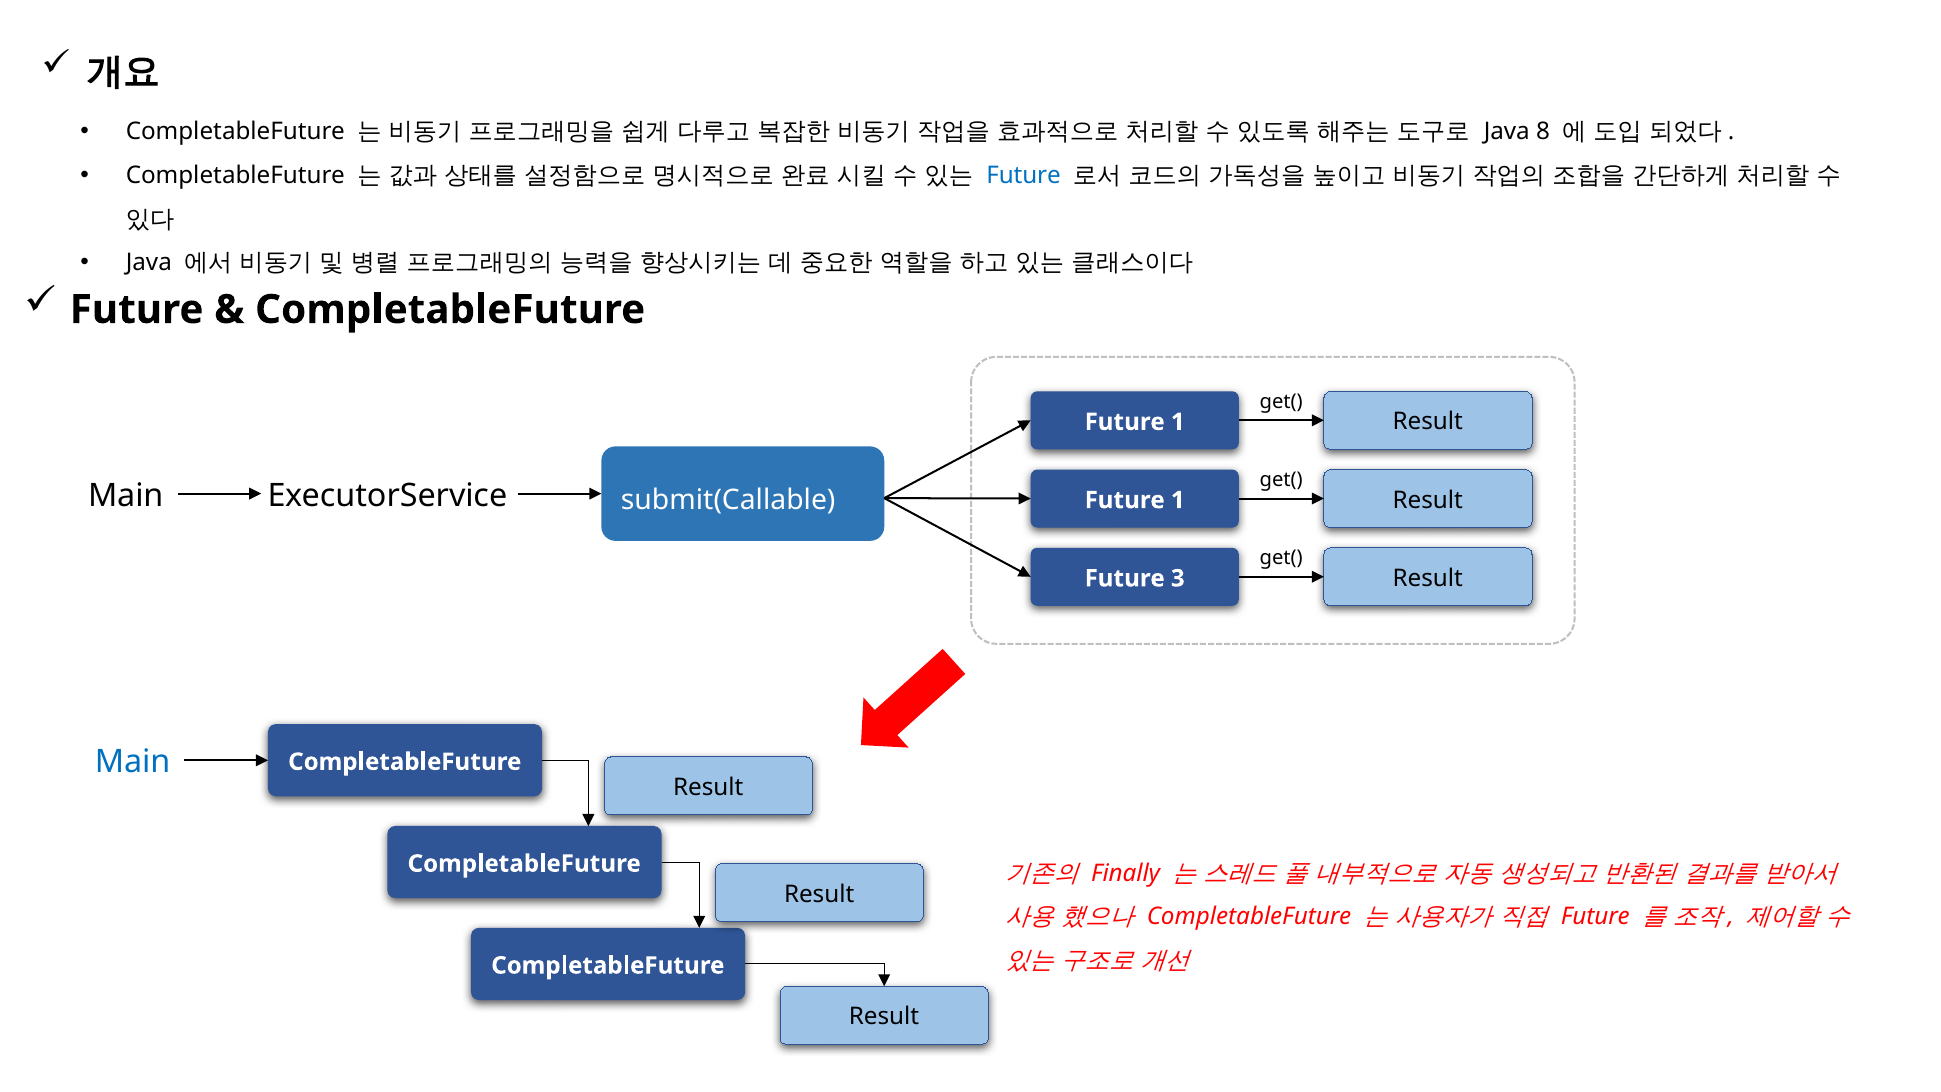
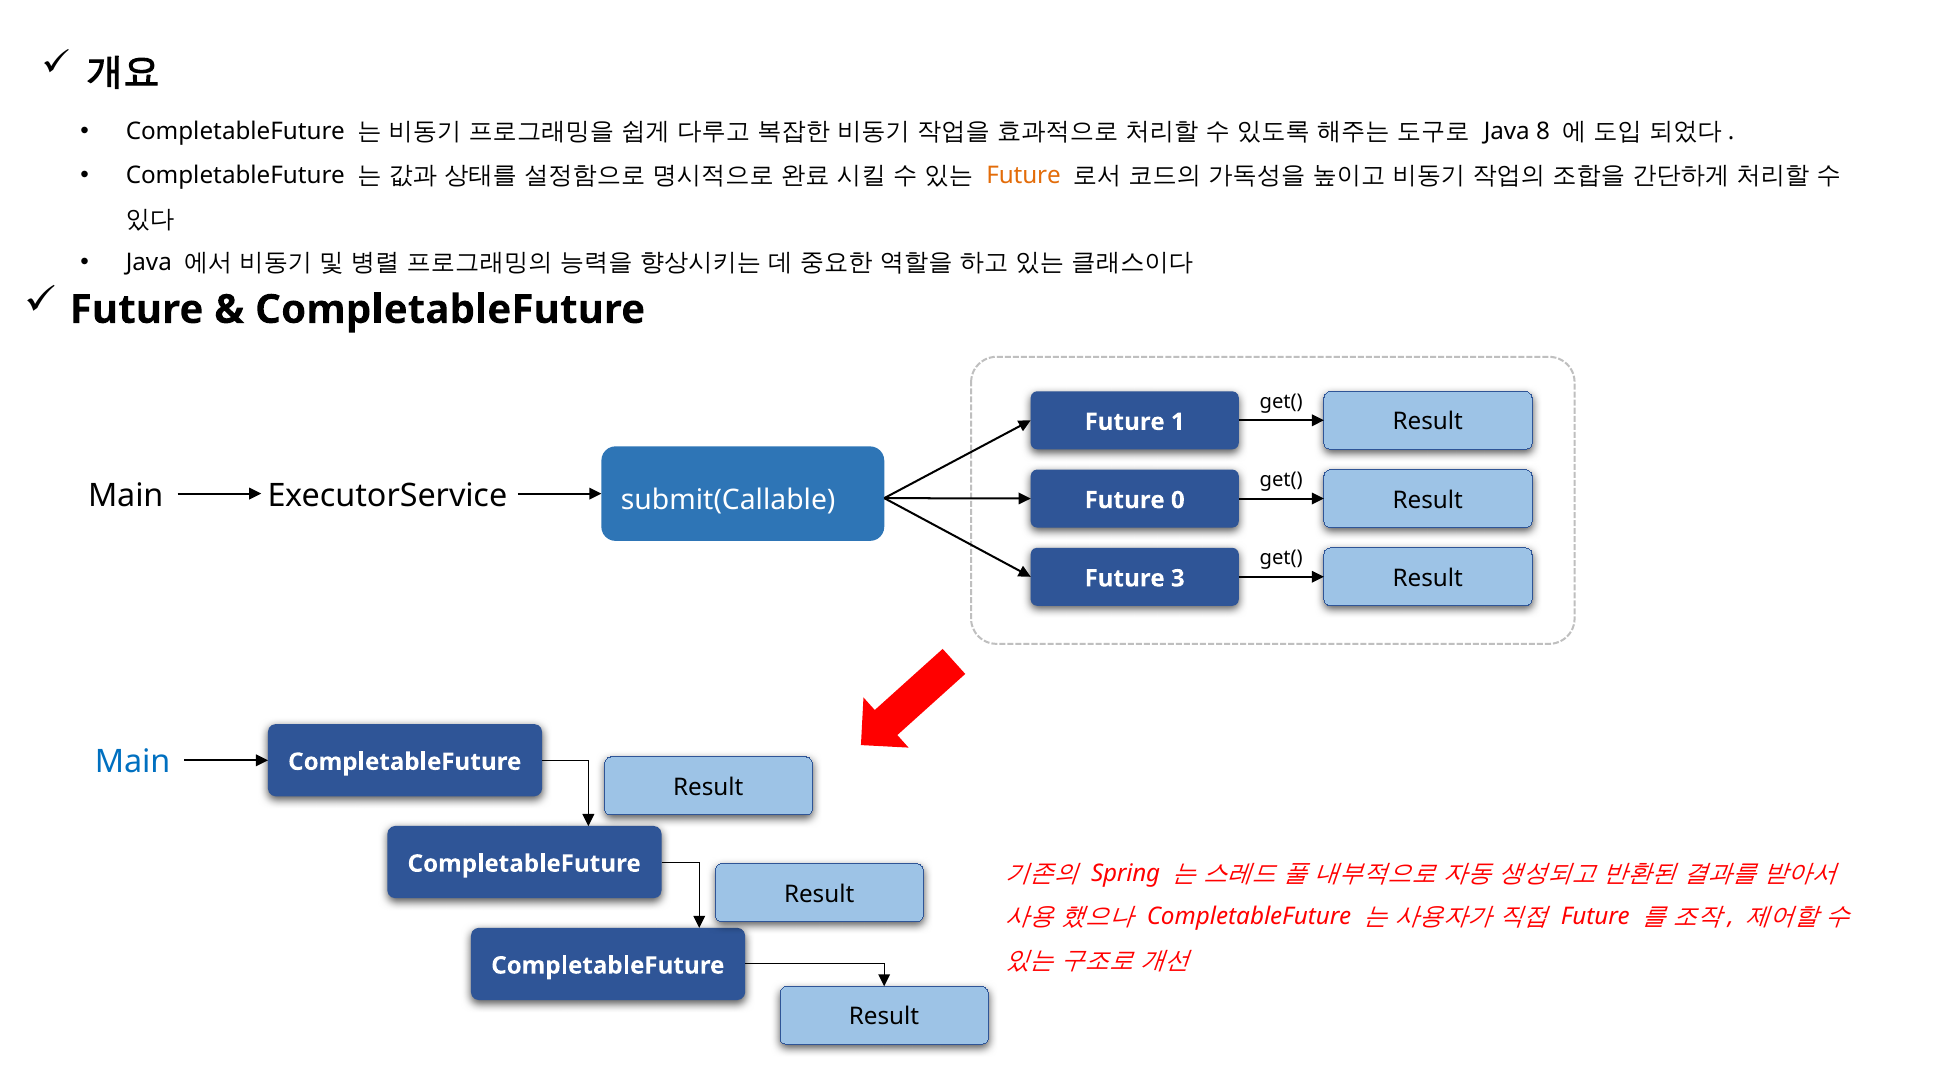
Future colour: blue -> orange (1024, 175)
submit(Callable Future 1: 1 -> 0 (1178, 500)
Finally: Finally -> Spring (1126, 873)
